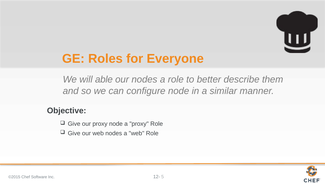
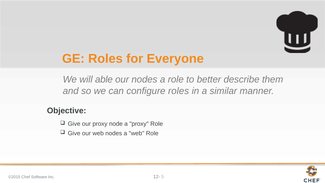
configure node: node -> roles (179, 91)
